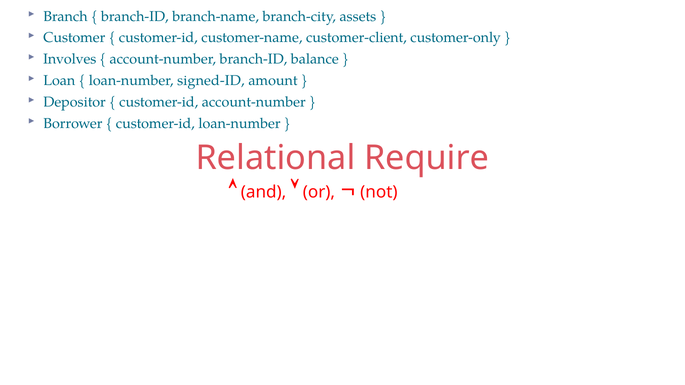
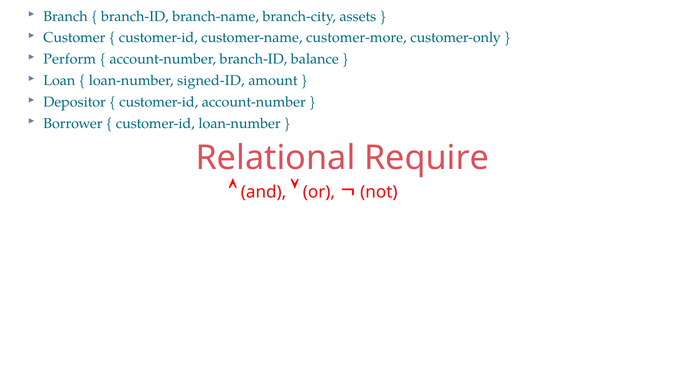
customer-client: customer-client -> customer-more (356, 38)
Involves: Involves -> Perform (70, 59)
